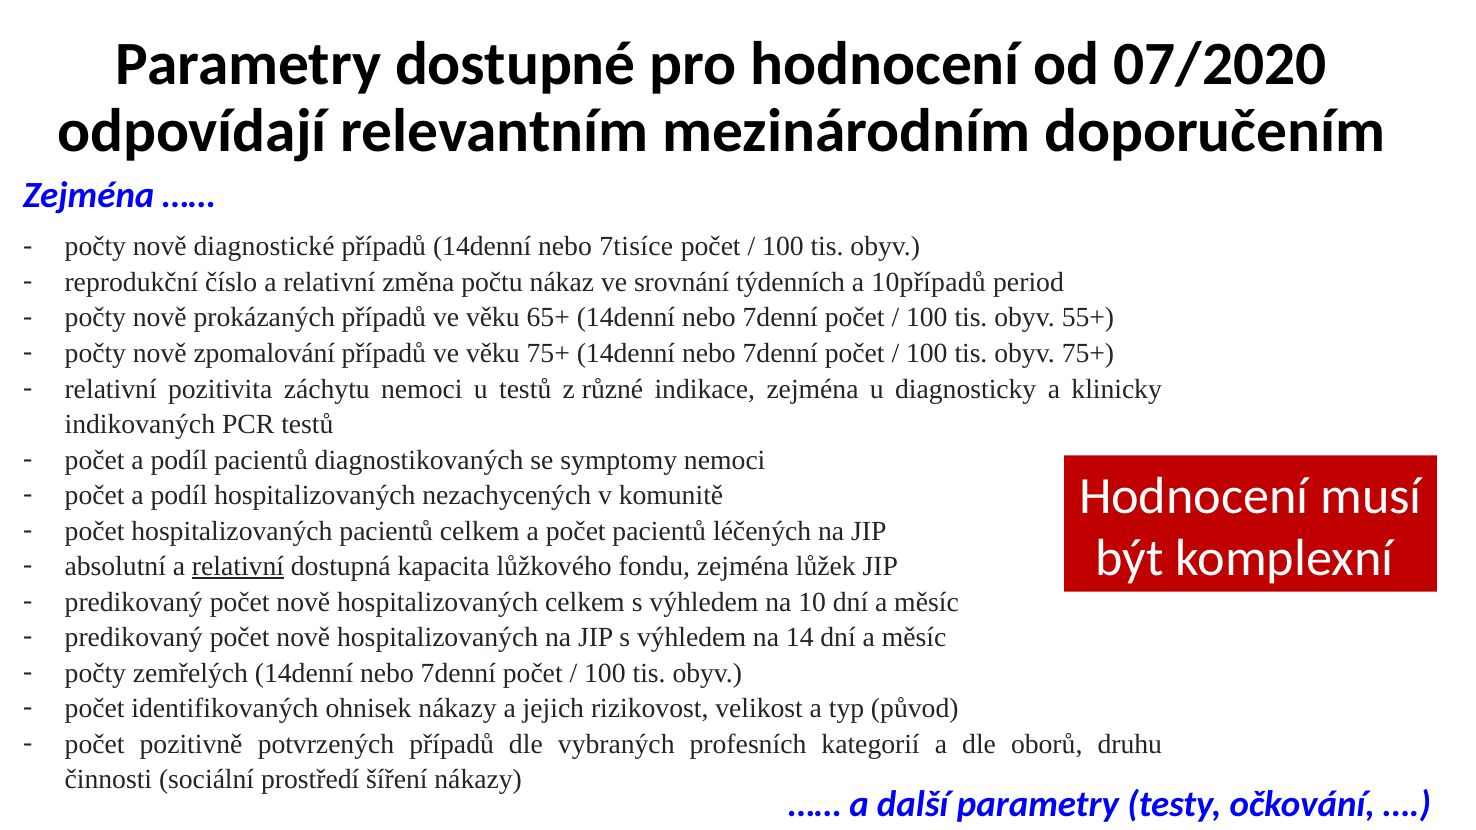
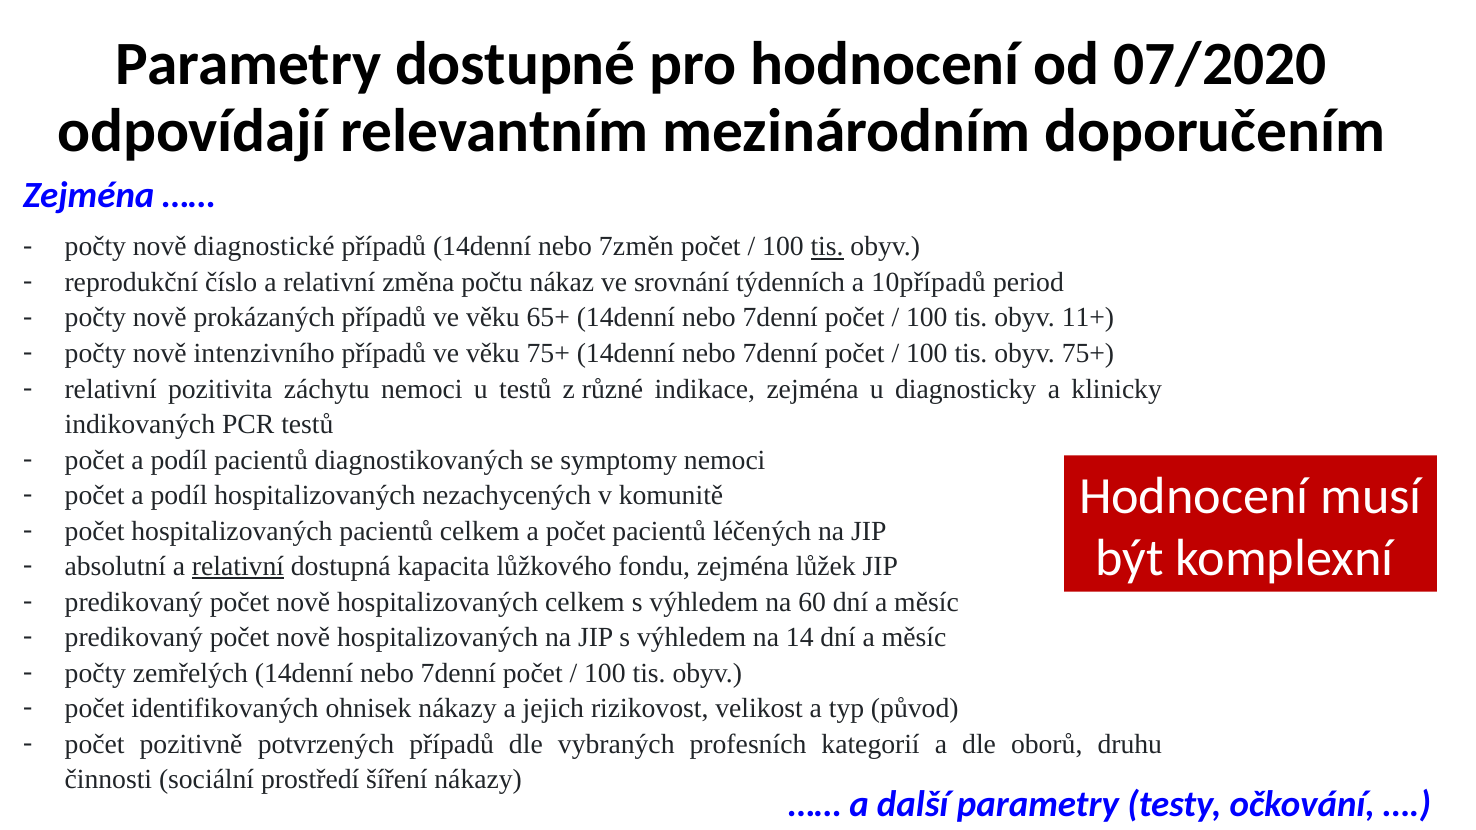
7tisíce: 7tisíce -> 7změn (636, 247)
tis underline: none -> present (827, 247)
55+: 55+ -> 11+ (1088, 318)
zpomalování: zpomalování -> intenzivního (264, 353)
10: 10 -> 60 (812, 602)
